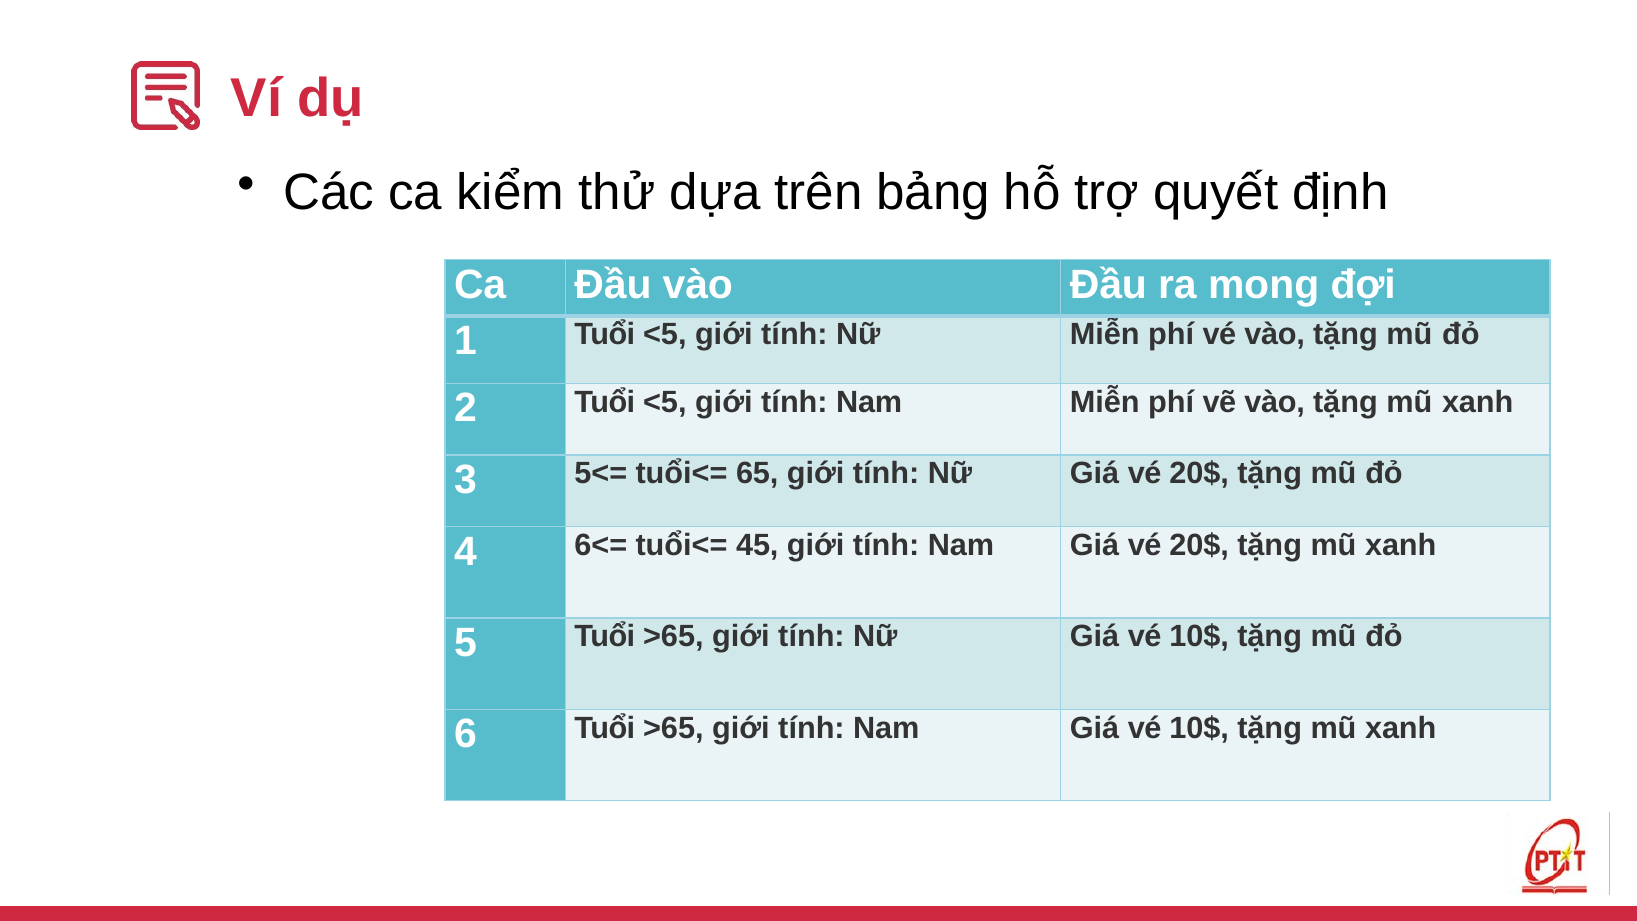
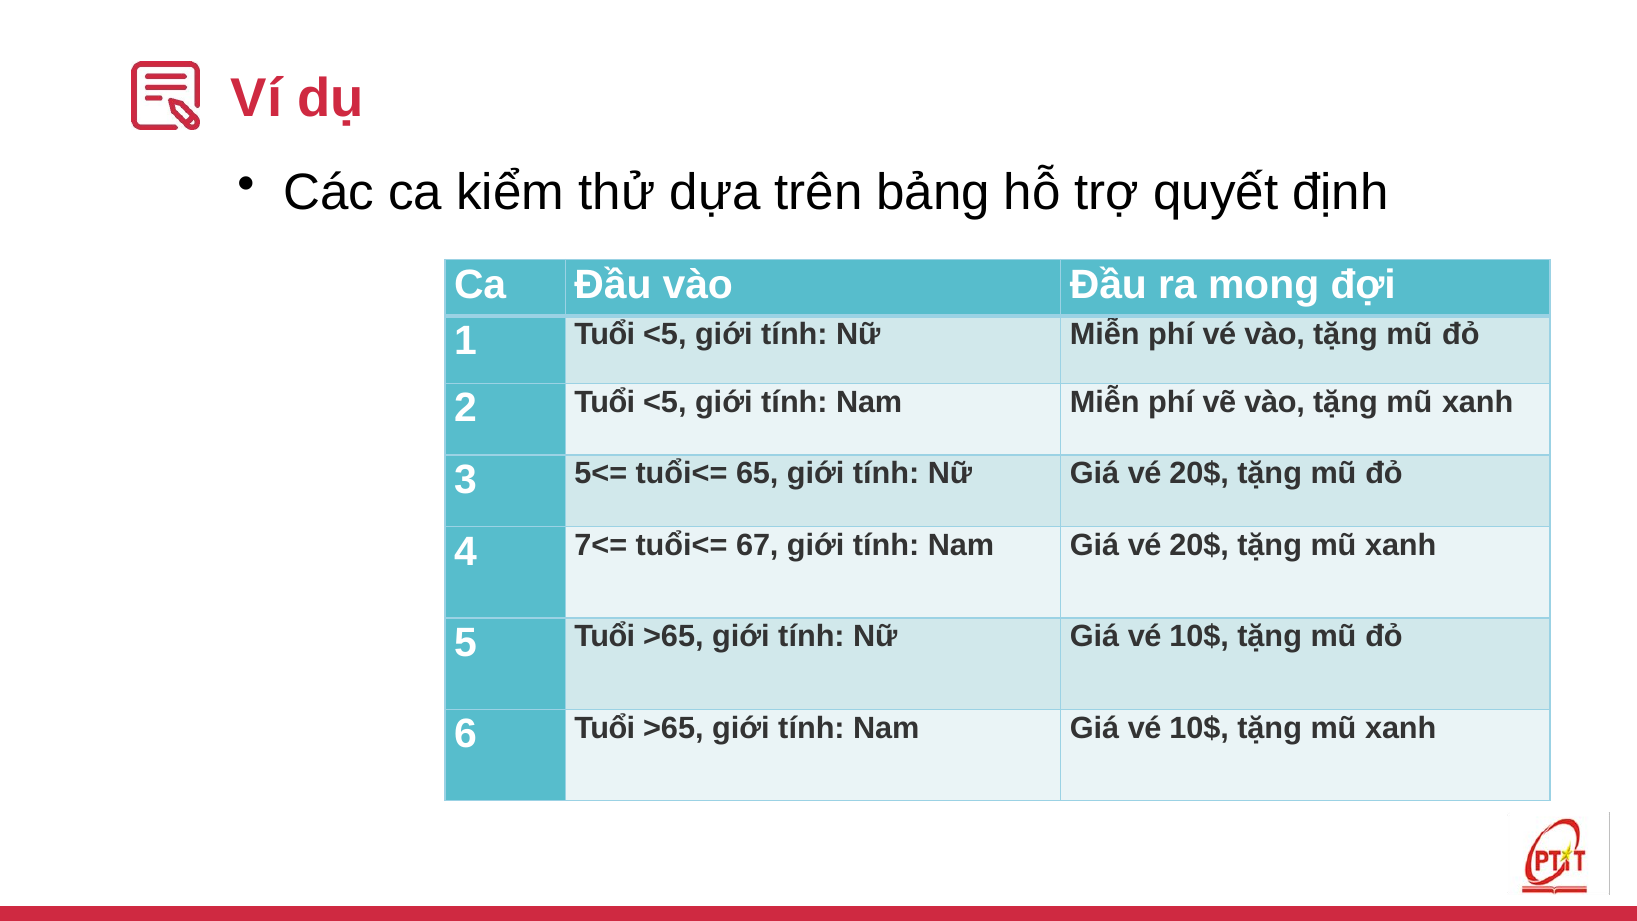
6<=: 6<= -> 7<= (601, 545)
45: 45 -> 67 (757, 545)
